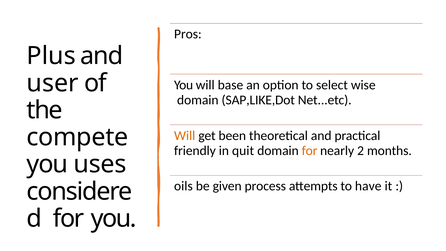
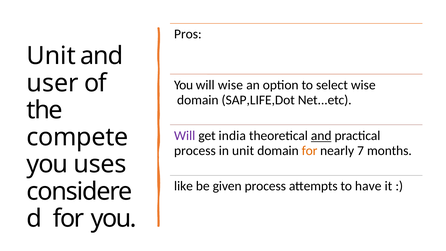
Plus: Plus -> Unit (51, 56)
will base: base -> wise (230, 85)
SAP,LIKE,Dot: SAP,LIKE,Dot -> SAP,LIFE,Dot (258, 100)
Will colour: orange -> purple (185, 136)
been: been -> india (232, 136)
and underline: none -> present (321, 136)
friendly: friendly -> process (195, 151)
in quit: quit -> unit (243, 151)
2: 2 -> 7 (361, 151)
oils: oils -> like (183, 186)
